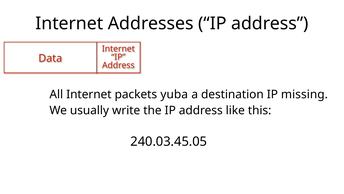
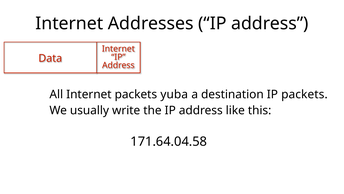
IP missing: missing -> packets (304, 94)
240.03.45.05: 240.03.45.05 -> 171.64.04.58 (169, 141)
